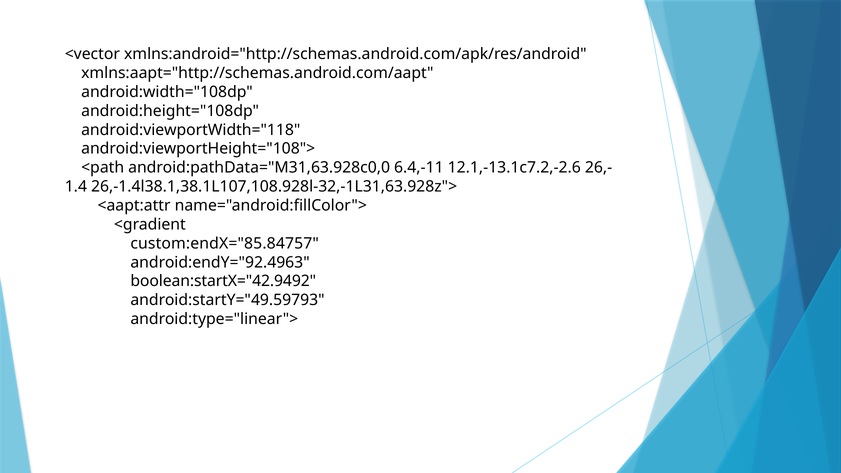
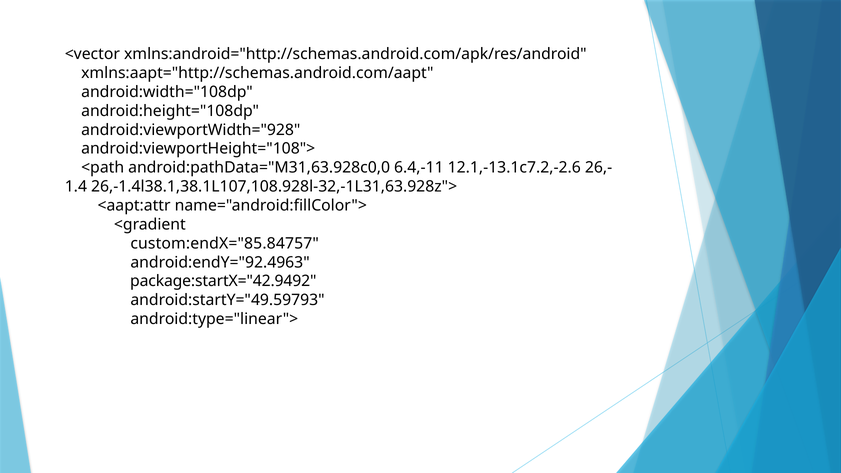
android:viewportWidth="118: android:viewportWidth="118 -> android:viewportWidth="928 (191, 130)
boolean:startX="42.9492: boolean:startX="42.9492 -> package:startX="42.9492 (223, 281)
